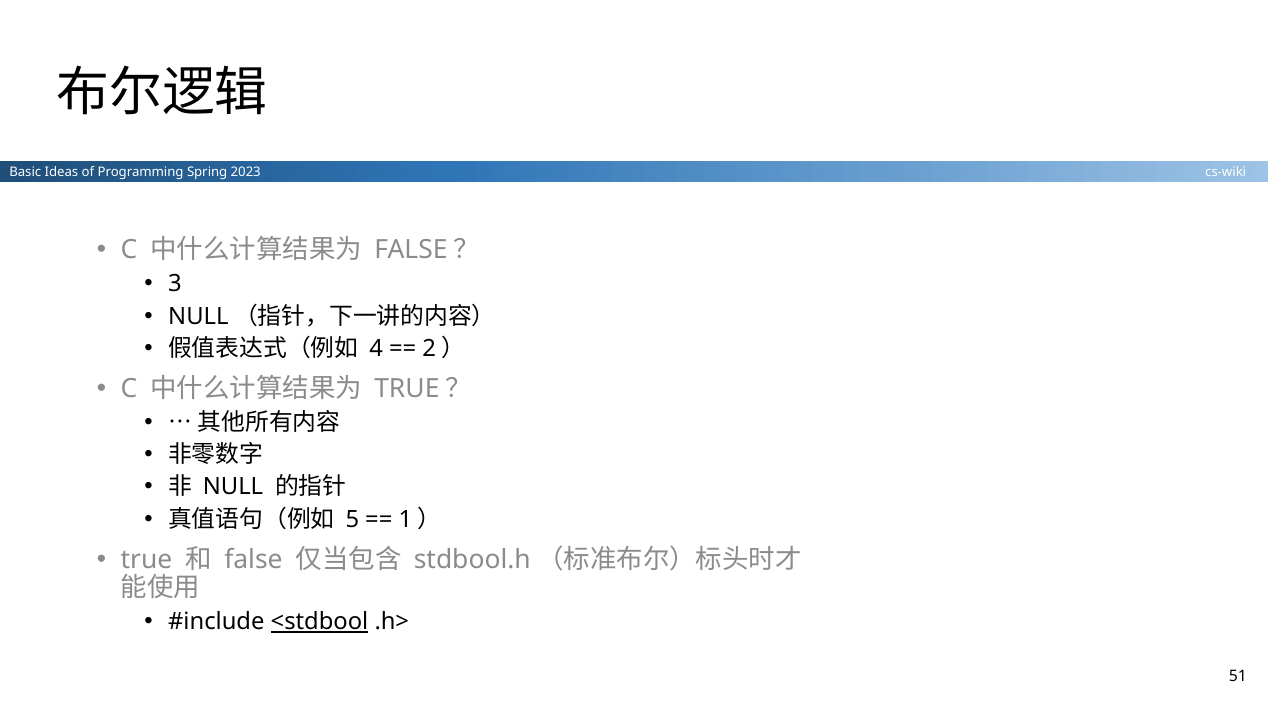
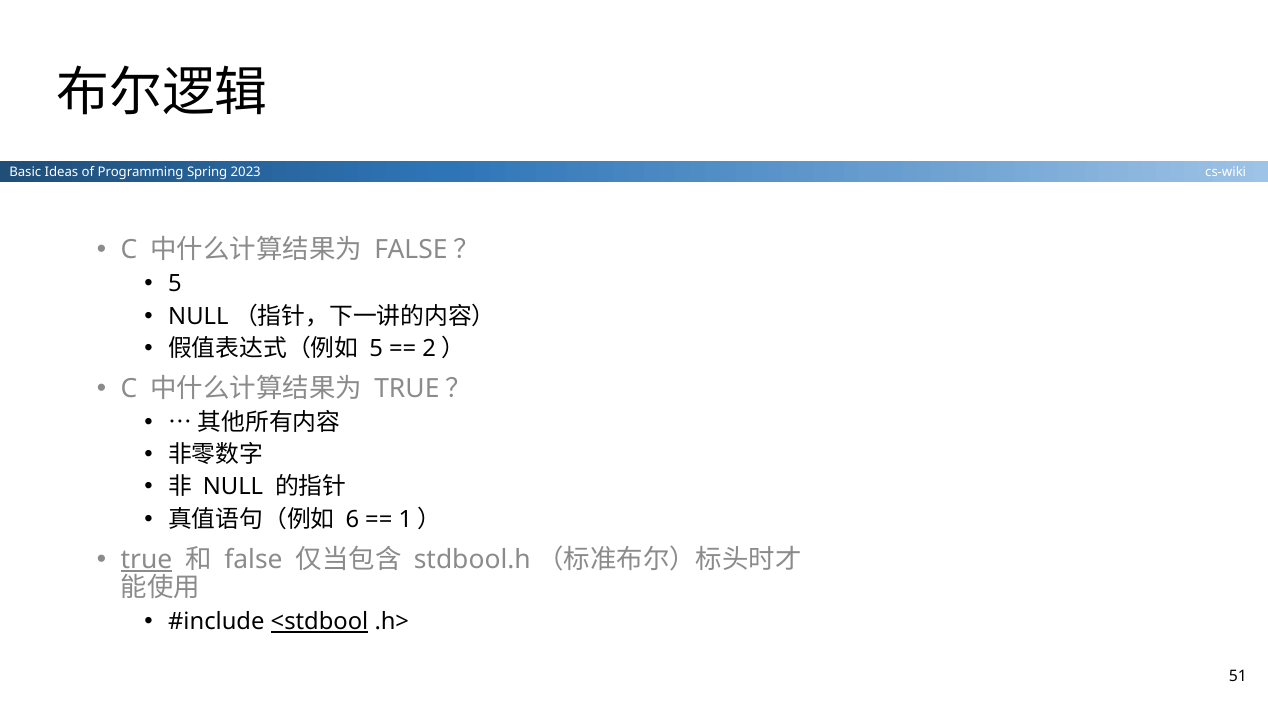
3: 3 -> 5 (175, 284)
4: 4 -> 5 (376, 349)
5: 5 -> 6 (352, 519)
true underline: none -> present (147, 560)
